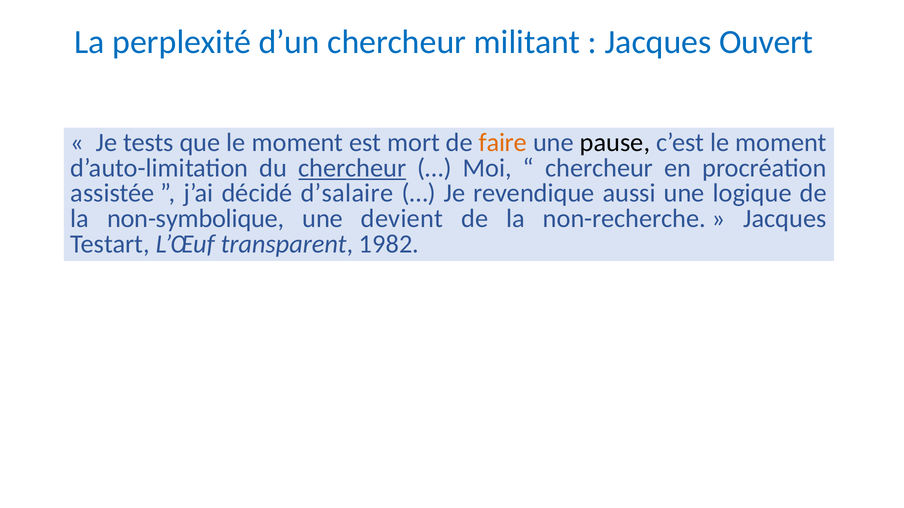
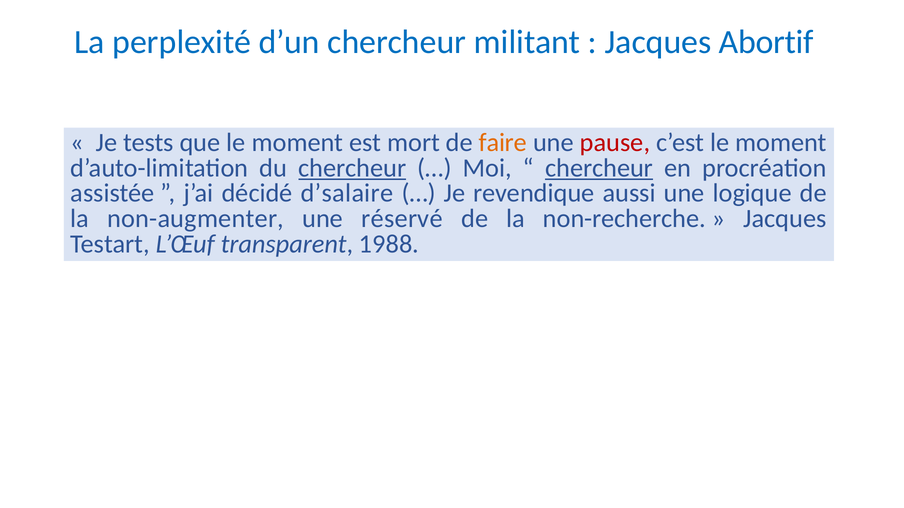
Ouvert: Ouvert -> Abortif (766, 42)
pause colour: black -> red (615, 143)
chercheur underline: none -> present (599, 168)
non-symbolique: non-symbolique -> non-augmenter (196, 219)
devient: devient -> réservé (402, 219)
1982: 1982 -> 1988 (389, 244)
